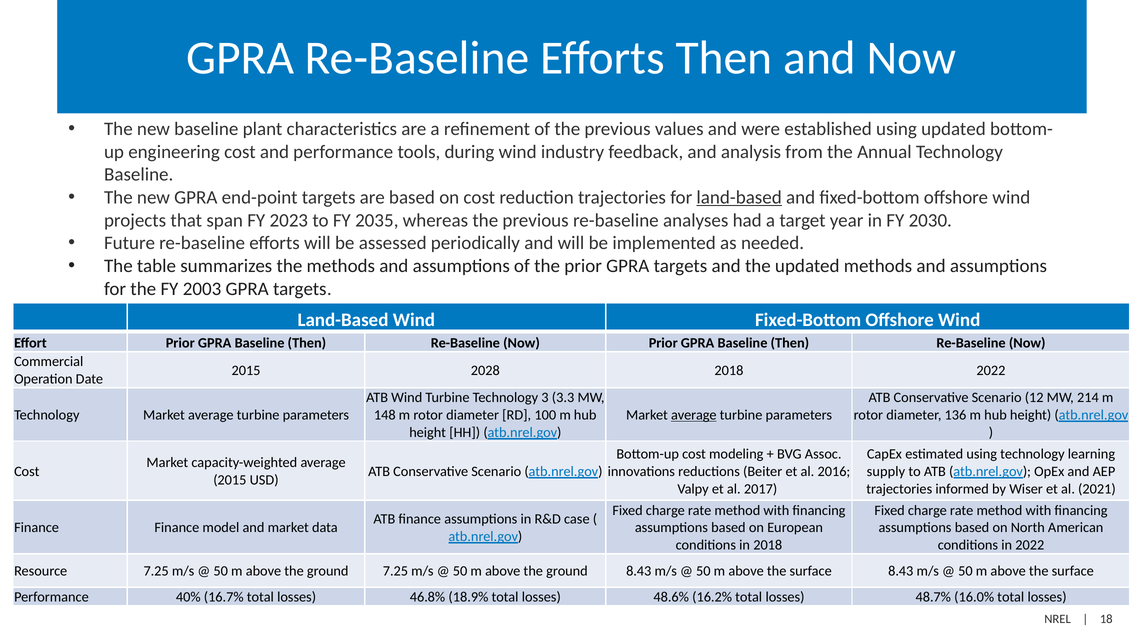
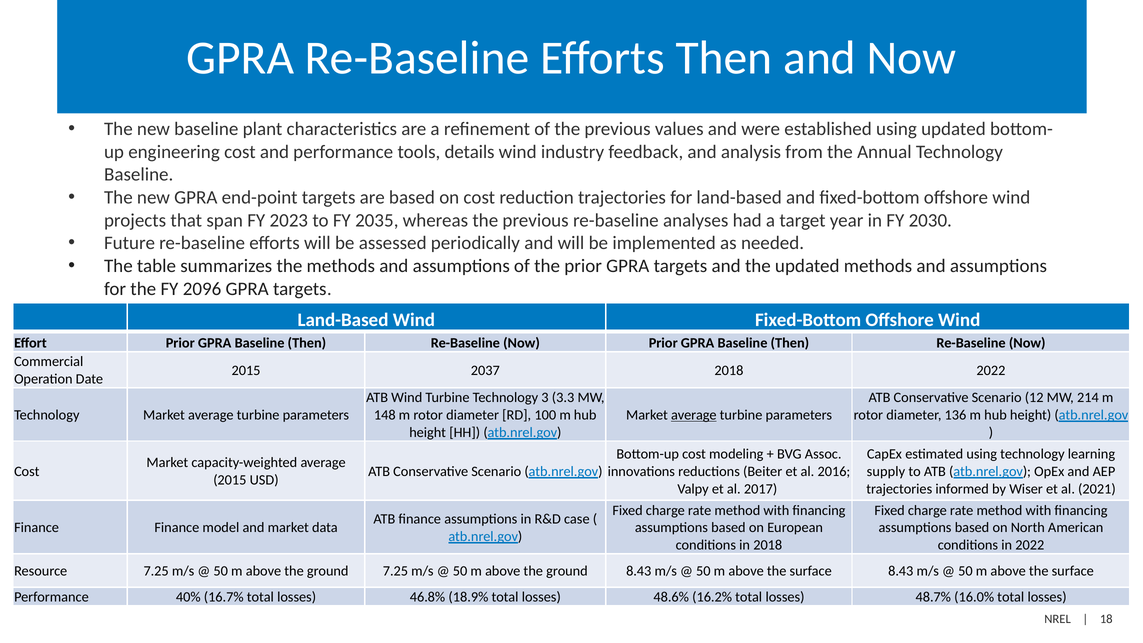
during: during -> details (470, 152)
land-based underline: present -> none (739, 197)
2003: 2003 -> 2096 (202, 289)
2028: 2028 -> 2037 (485, 370)
